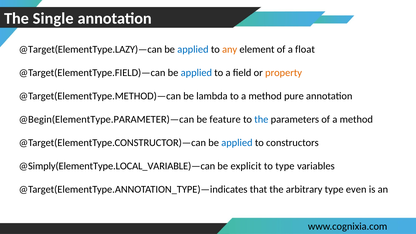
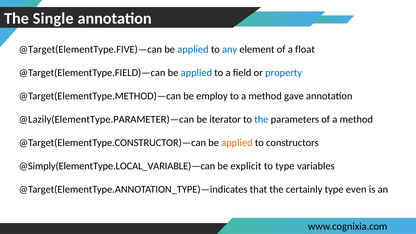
@Target(ElementType.LAZY)—can: @Target(ElementType.LAZY)—can -> @Target(ElementType.FIVE)—can (90, 50)
any colour: orange -> blue (230, 50)
property colour: orange -> blue (284, 73)
lambda: lambda -> employ (212, 96)
pure: pure -> gave (294, 96)
@Begin(ElementType.PARAMETER)—can: @Begin(ElementType.PARAMETER)—can -> @Lazily(ElementType.PARAMETER)—can (106, 119)
feature: feature -> iterator (225, 119)
applied colour: blue -> orange (237, 143)
arbitrary: arbitrary -> certainly (304, 189)
